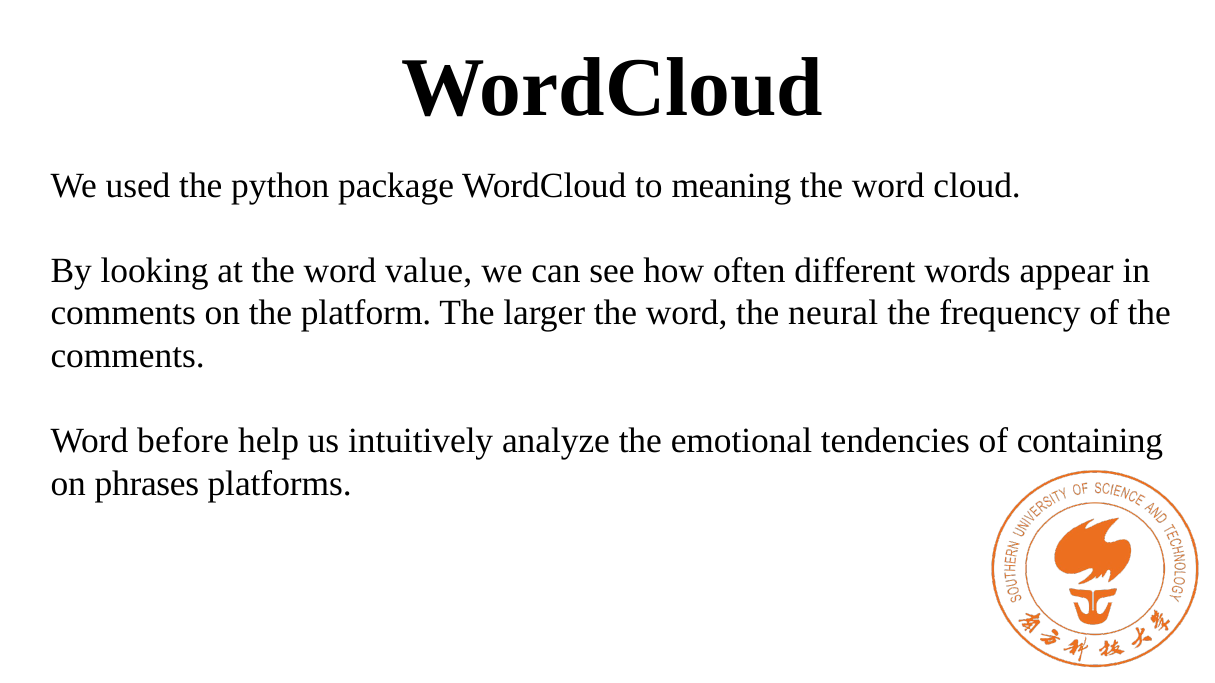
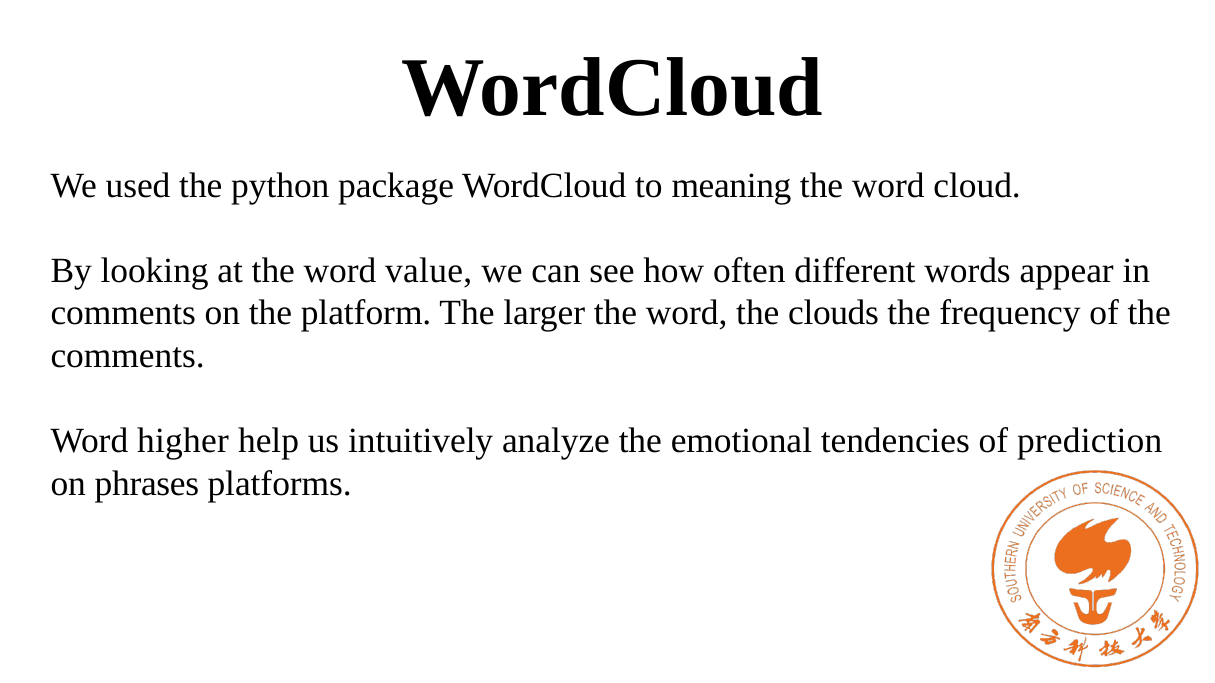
neural: neural -> clouds (834, 313)
before: before -> higher (183, 441)
containing: containing -> prediction (1090, 441)
